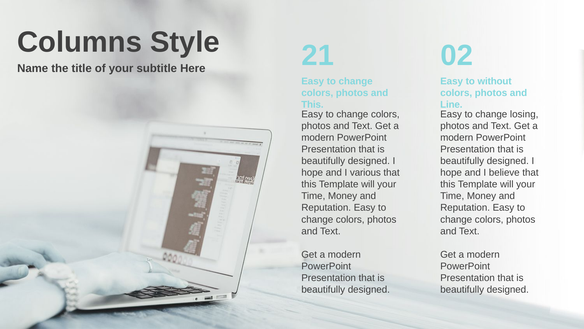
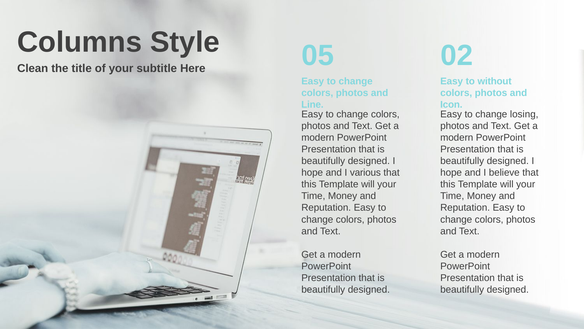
Name: Name -> Clean (33, 68)
21: 21 -> 05 (318, 55)
This: This -> Line (312, 105)
Line: Line -> Icon (451, 105)
